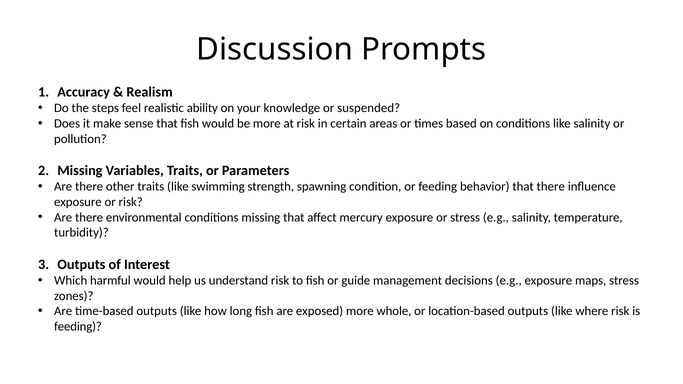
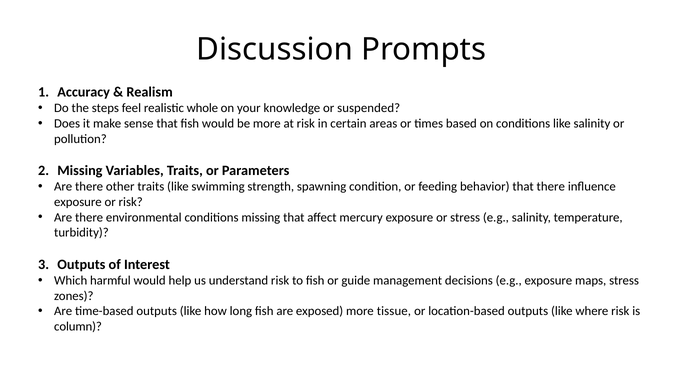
ability: ability -> whole (202, 108)
whole: whole -> tissue (394, 311)
feeding: feeding -> column (78, 327)
